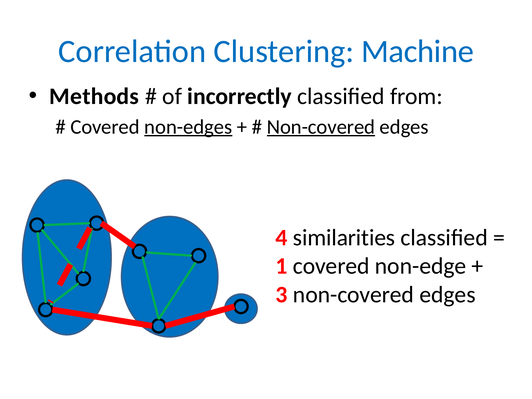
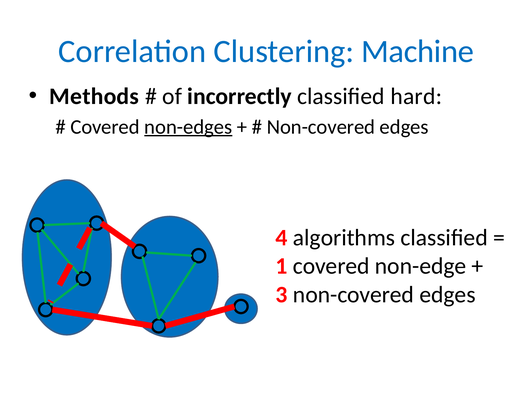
from: from -> hard (416, 96)
Non-covered underline: present -> none (321, 127)
similarities: similarities -> algorithms (344, 238)
